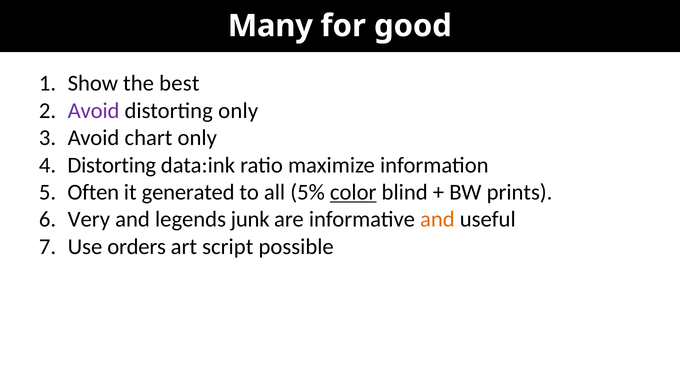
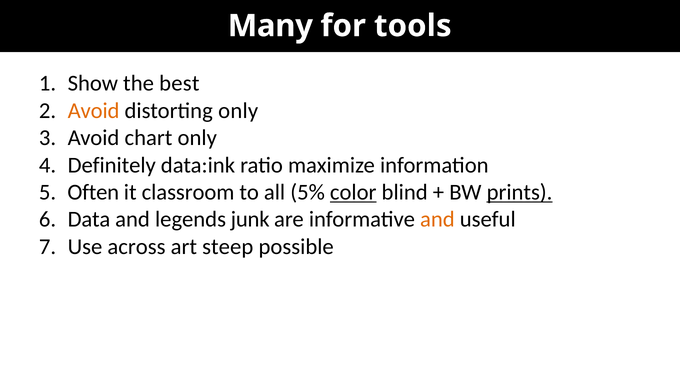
good: good -> tools (413, 26)
Avoid colour: purple -> orange (94, 111)
Distorting: Distorting -> Definitely (112, 165)
generated: generated -> classroom (188, 192)
prints underline: none -> present (520, 192)
Very: Very -> Data (89, 220)
orders: orders -> across (136, 247)
script: script -> steep (228, 247)
